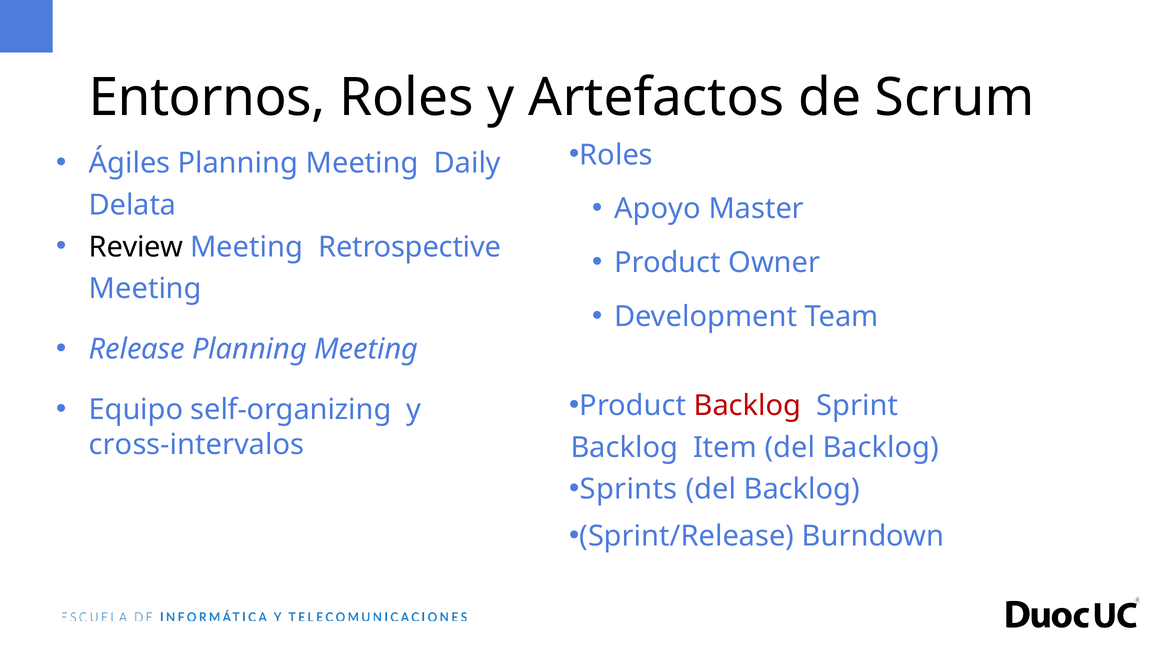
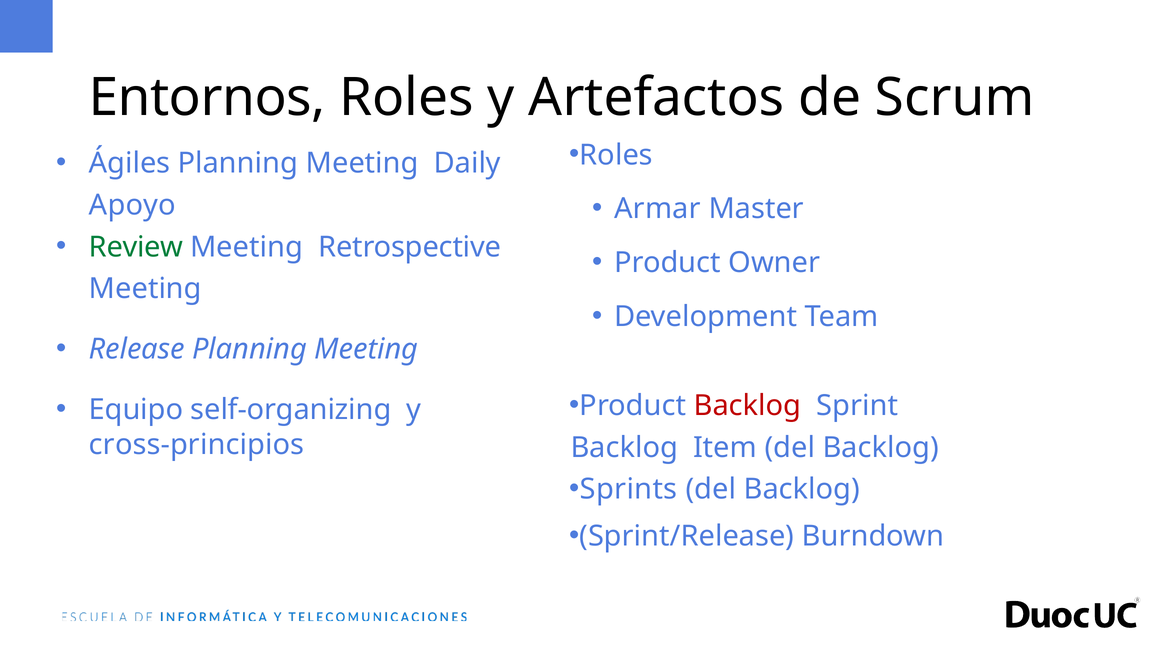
Apoyo: Apoyo -> Armar (657, 209)
Delata: Delata -> Apoyo (132, 205)
Review colour: black -> green (136, 247)
cross-intervalos: cross-intervalos -> cross-principios (197, 445)
